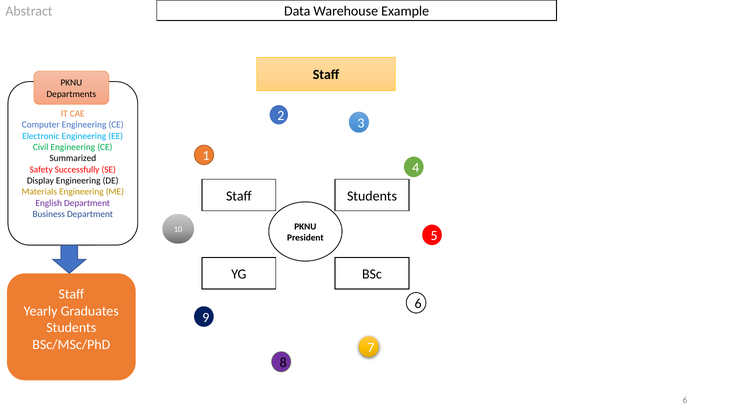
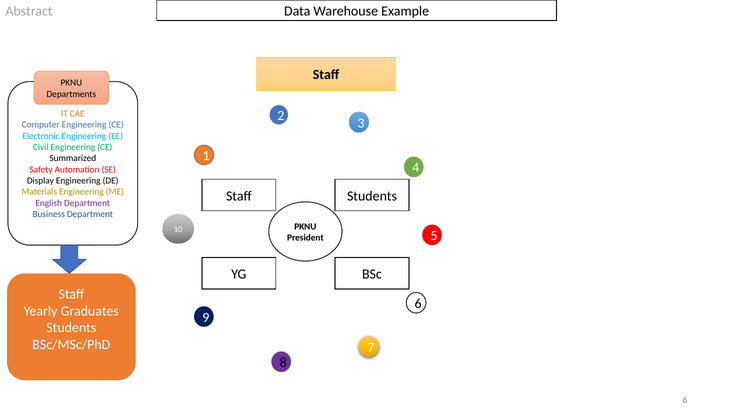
Successfully: Successfully -> Automation (77, 169)
